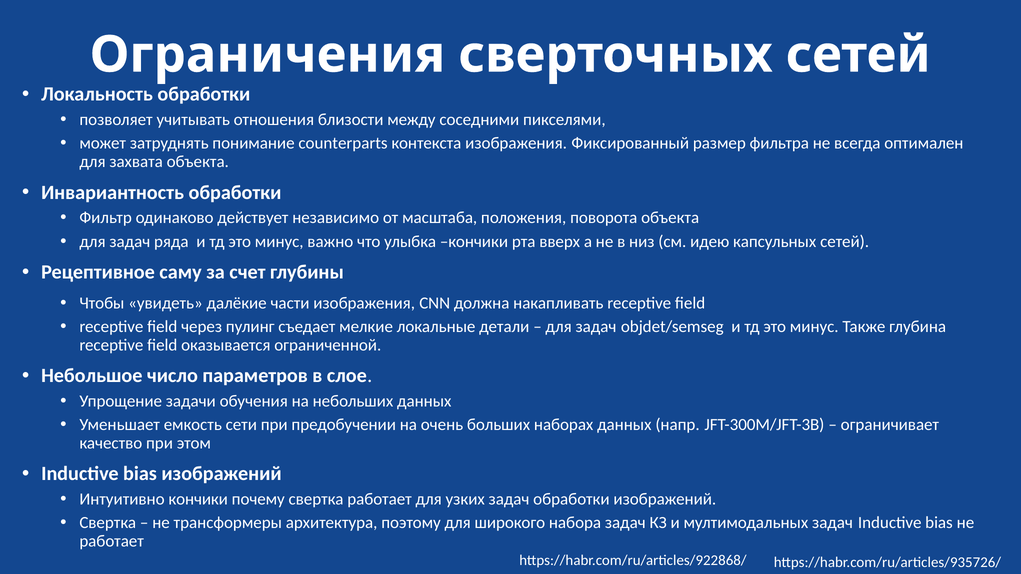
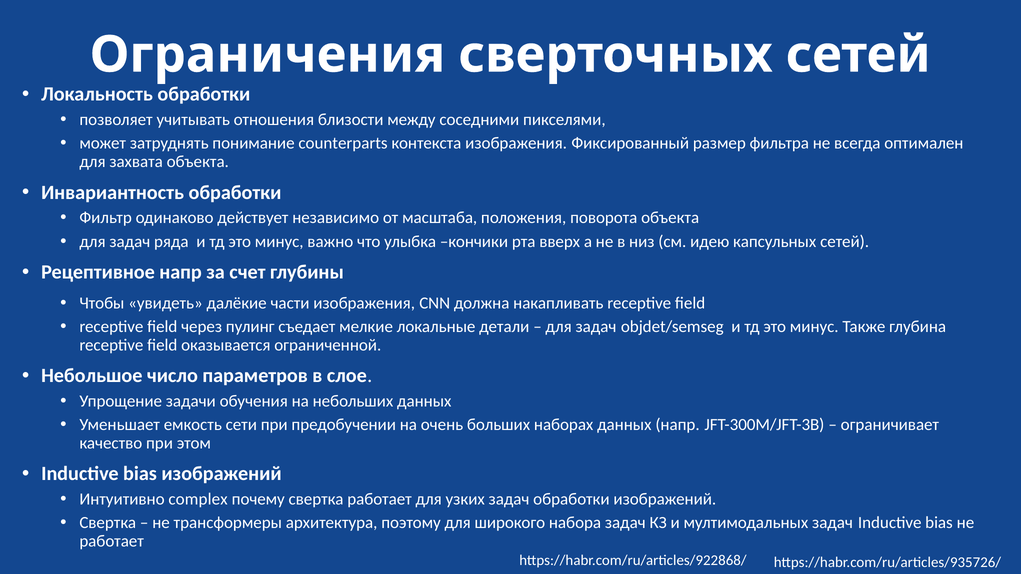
Рецептивное саму: саму -> напр (181, 272)
Интуитивно кончики: кончики -> complex (198, 499)
